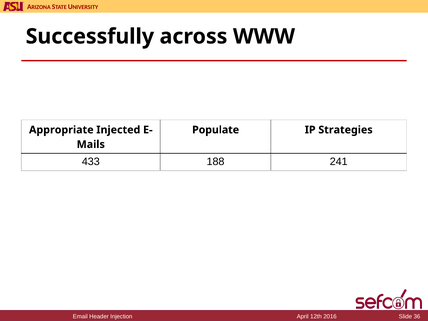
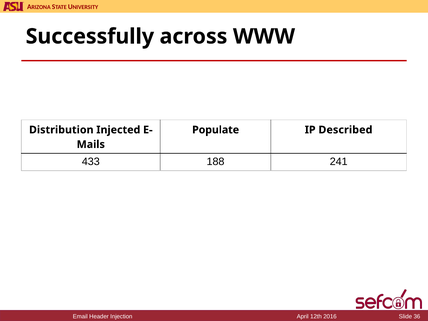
Appropriate: Appropriate -> Distribution (61, 130)
Strategies: Strategies -> Described (345, 130)
